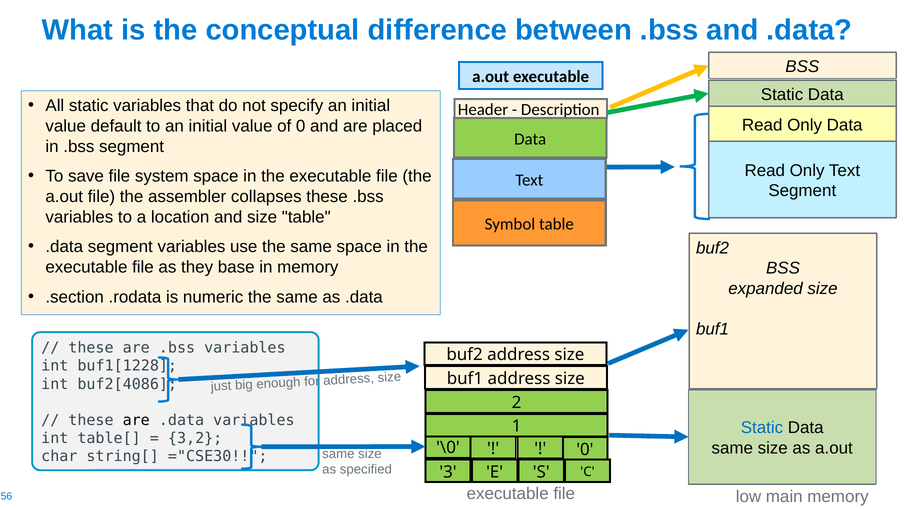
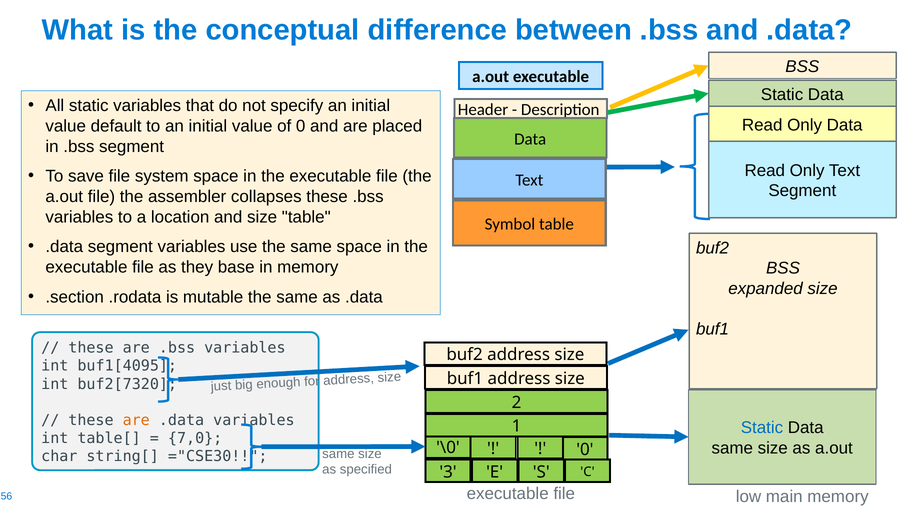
numeric: numeric -> mutable (213, 297)
buf1[1228: buf1[1228 -> buf1[4095 (127, 366)
buf2[4086: buf2[4086 -> buf2[7320 (127, 384)
are colour: black -> orange (136, 420)
3,2: 3,2 -> 7,0 (195, 438)
